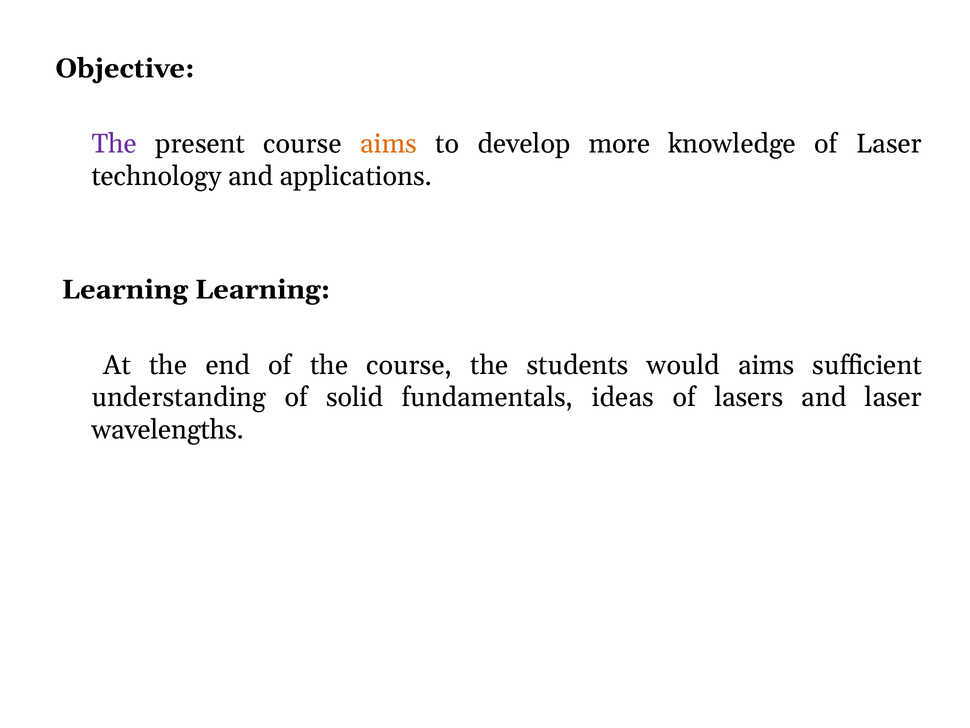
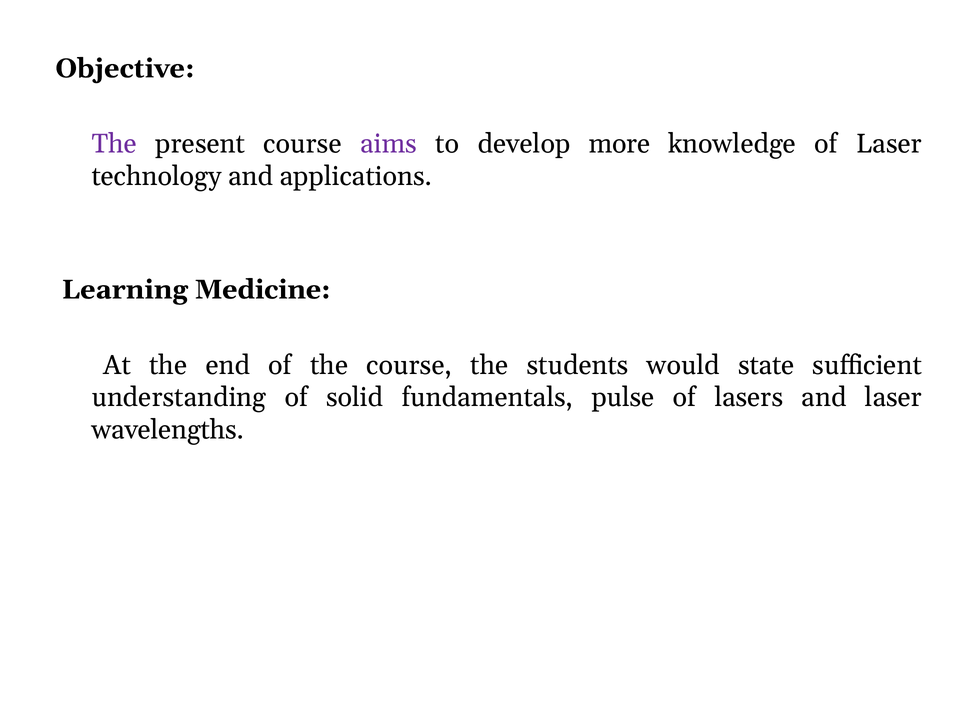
aims colour: orange -> purple (389, 144)
Learning Learning: Learning -> Medicine (263, 289)
would aims: aims -> state (766, 365)
ideas: ideas -> pulse (623, 397)
